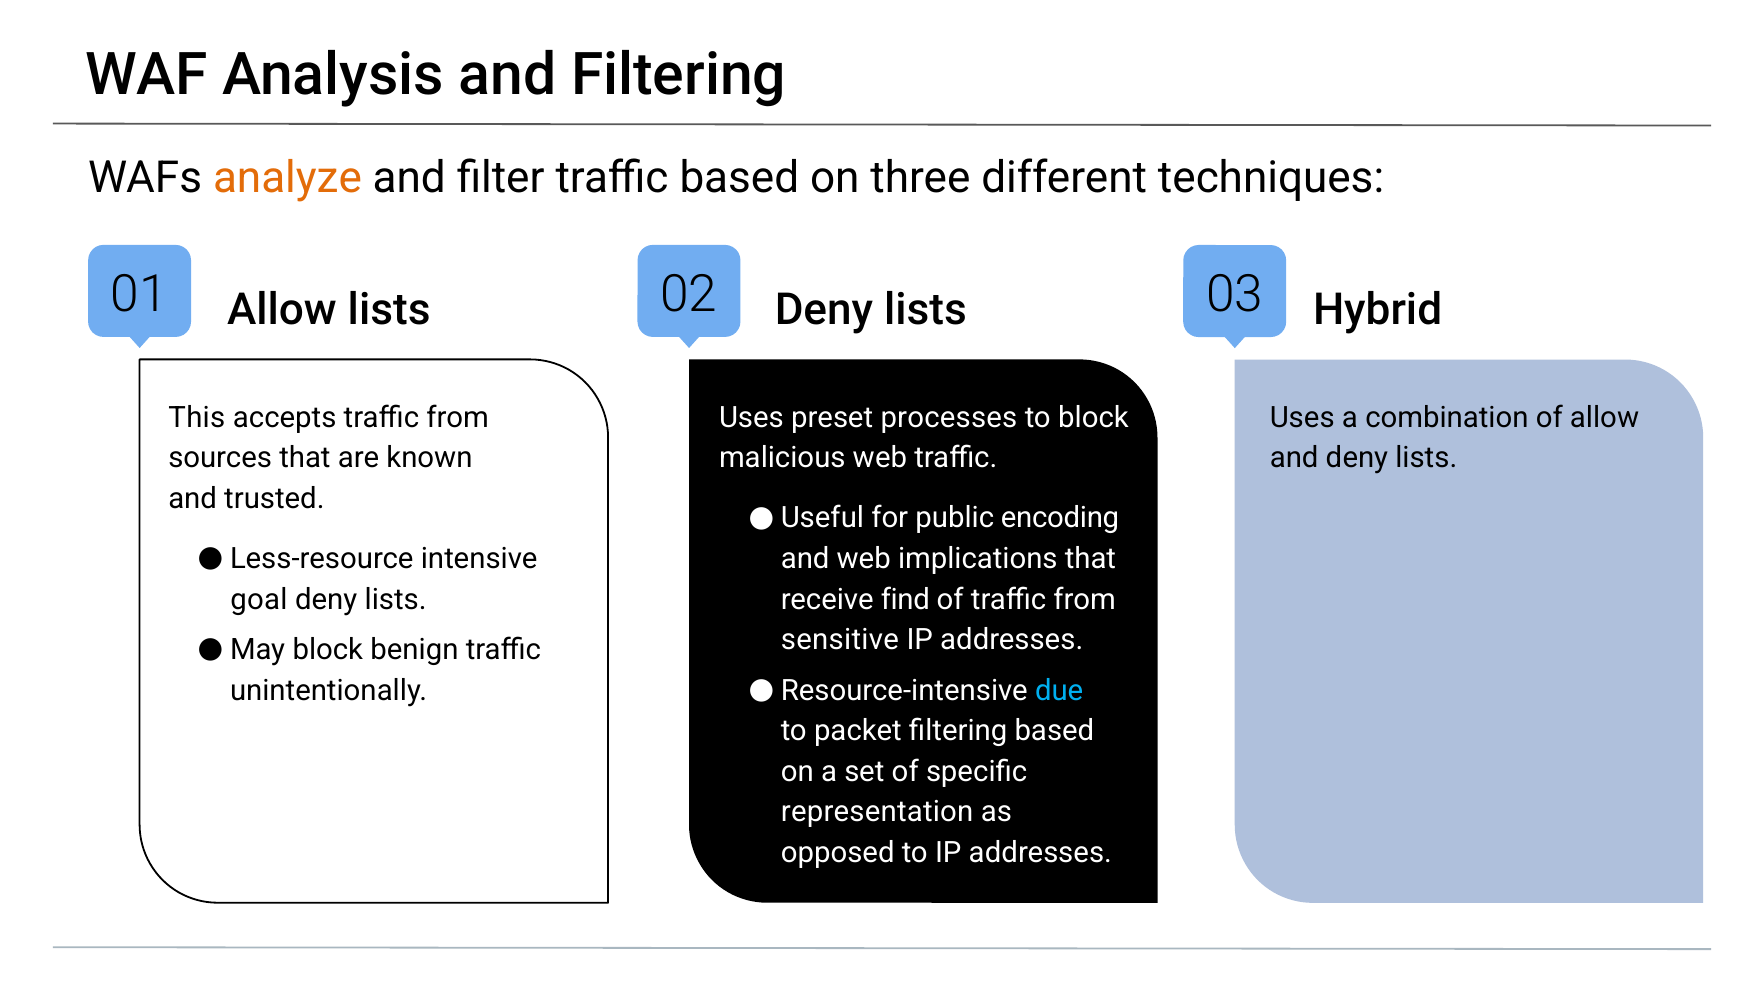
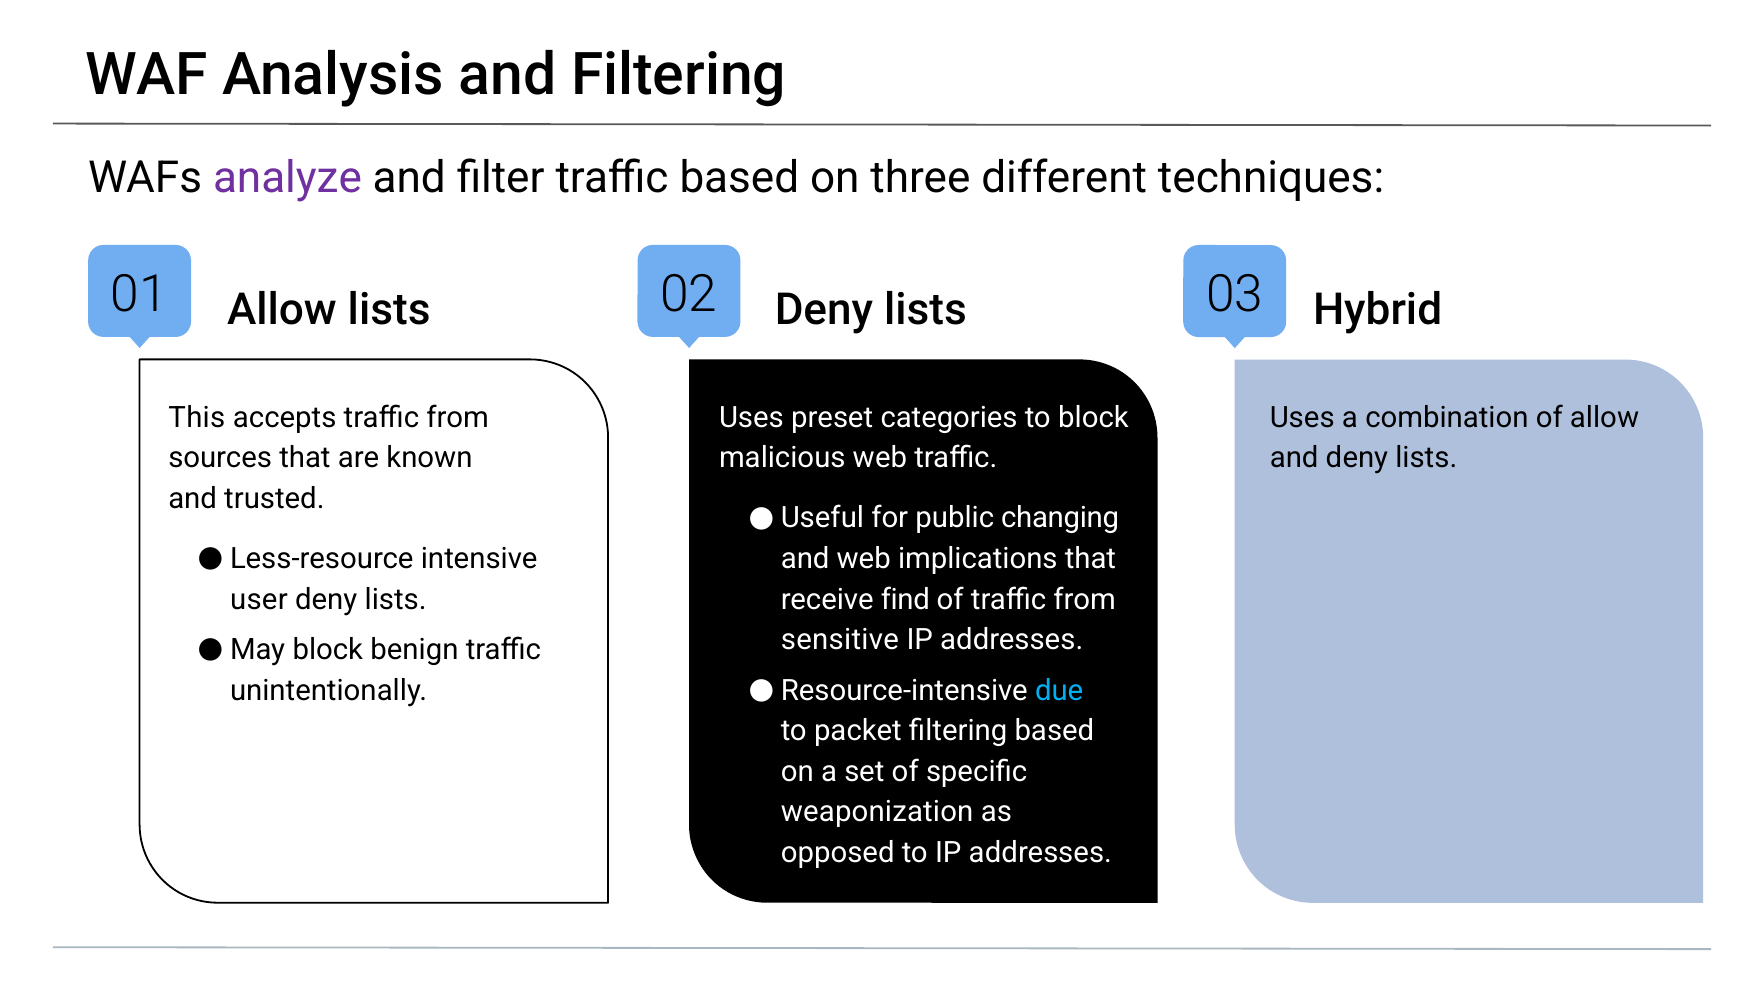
analyze colour: orange -> purple (287, 178)
processes: processes -> categories (949, 417)
encoding: encoding -> changing (1060, 518)
goal: goal -> user (259, 599)
representation: representation -> weaponization (877, 812)
